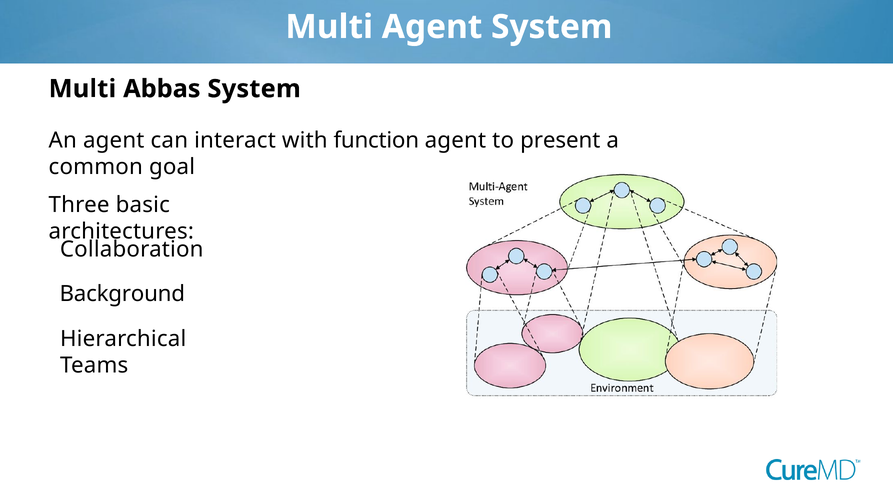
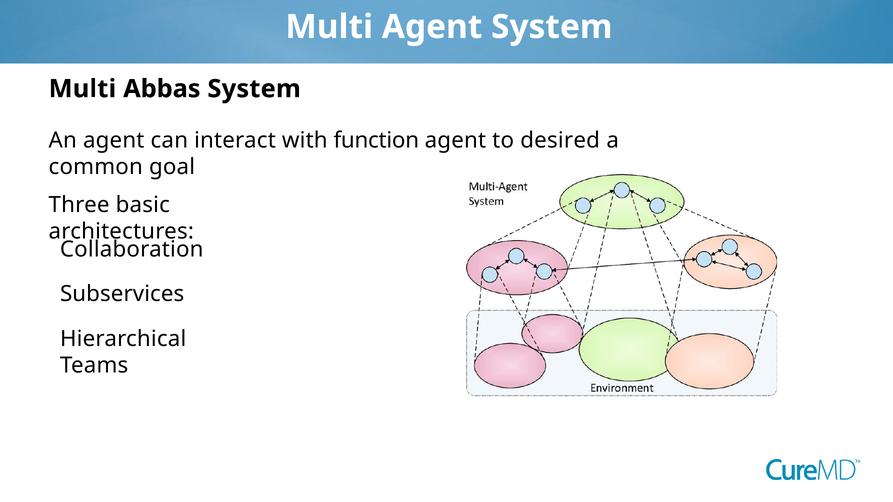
present: present -> desired (560, 140)
Background: Background -> Subservices (122, 294)
